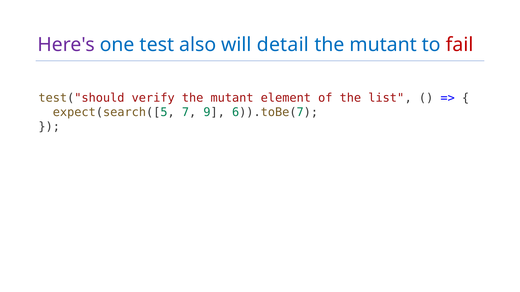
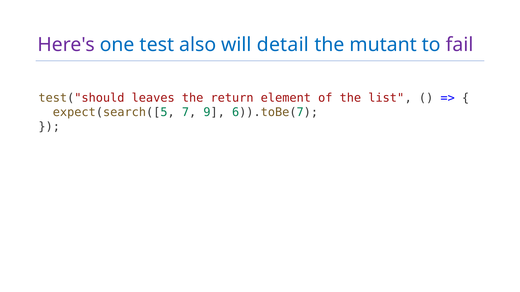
fail colour: red -> purple (460, 45)
verify: verify -> leaves (153, 98)
mutant: mutant -> return (232, 98)
